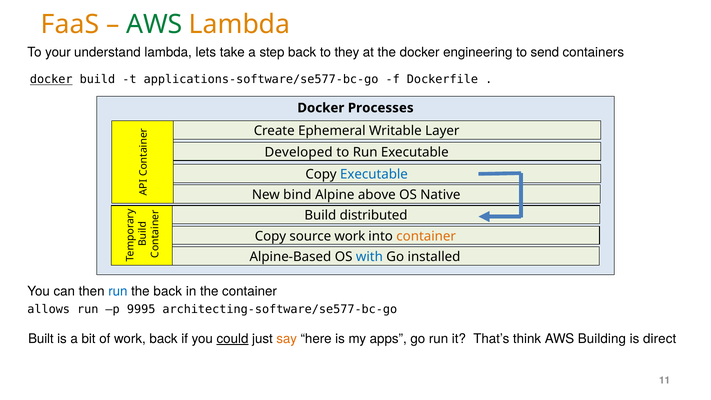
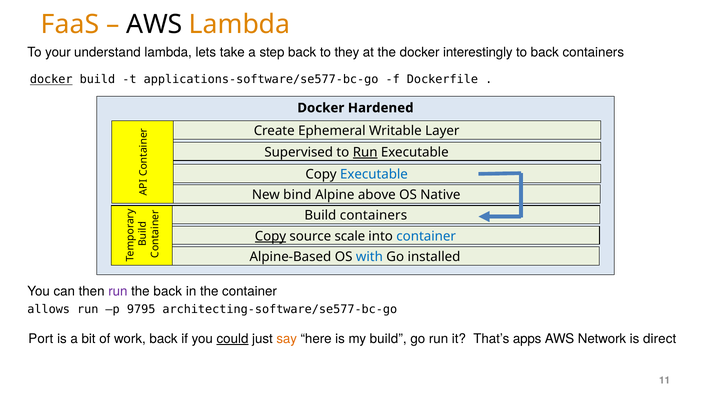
AWS colour: green -> black (154, 24)
engineering: engineering -> interestingly (478, 53)
to send: send -> back (545, 53)
Processes: Processes -> Hardened (381, 108)
Developed: Developed -> Supervised (299, 152)
Run underline: none -> present (365, 152)
Build distributed: distributed -> containers (373, 216)
Copy underline: none -> present (270, 236)
source work: work -> scale (350, 236)
container colour: orange -> blue (426, 236)
run colour: blue -> purple (118, 291)
9995: 9995 -> 9795 (141, 309)
Built: Built -> Port (41, 339)
my apps: apps -> build (388, 339)
think: think -> apps (527, 339)
Building: Building -> Network (602, 339)
